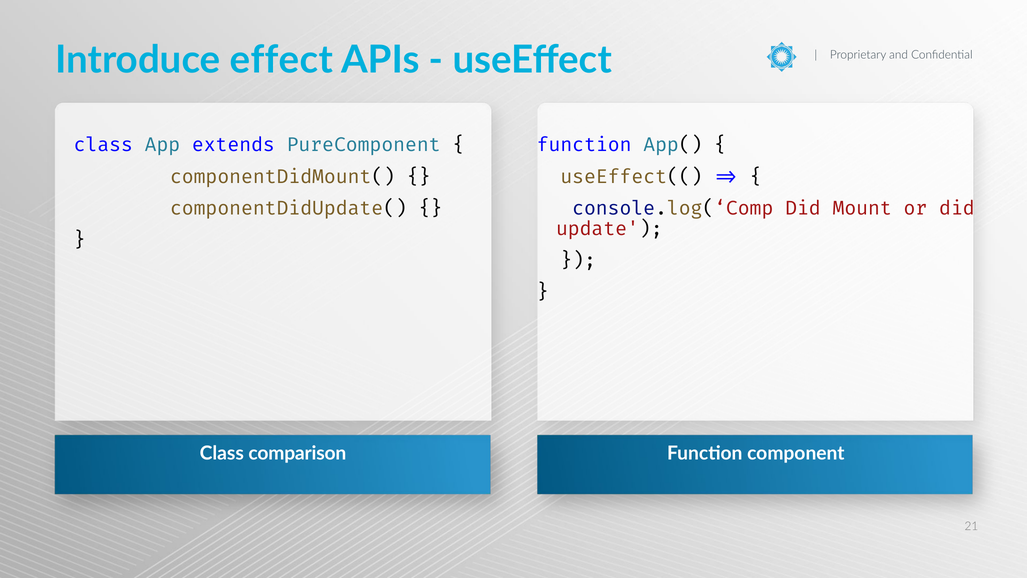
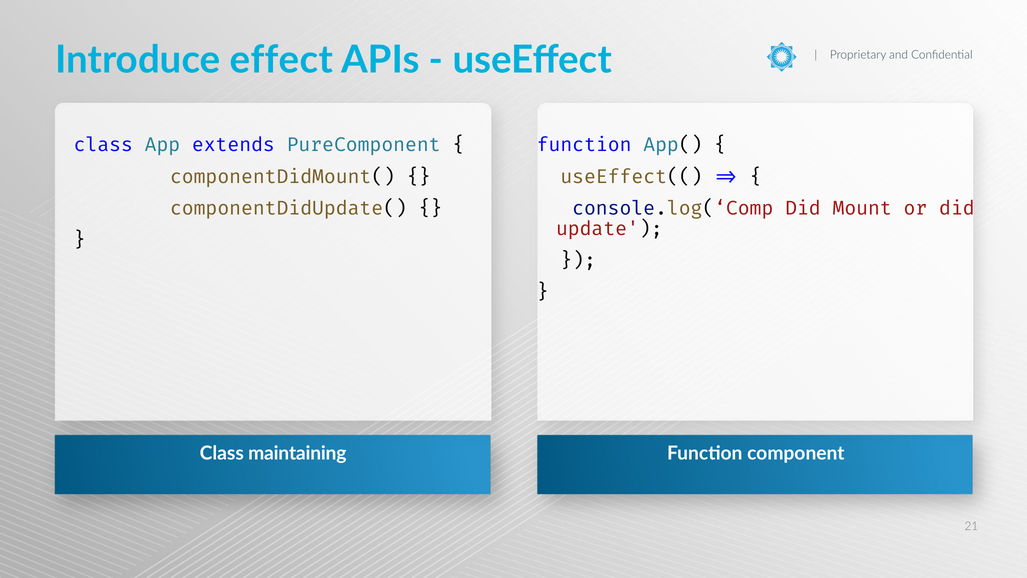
comparison: comparison -> maintaining (297, 453)
